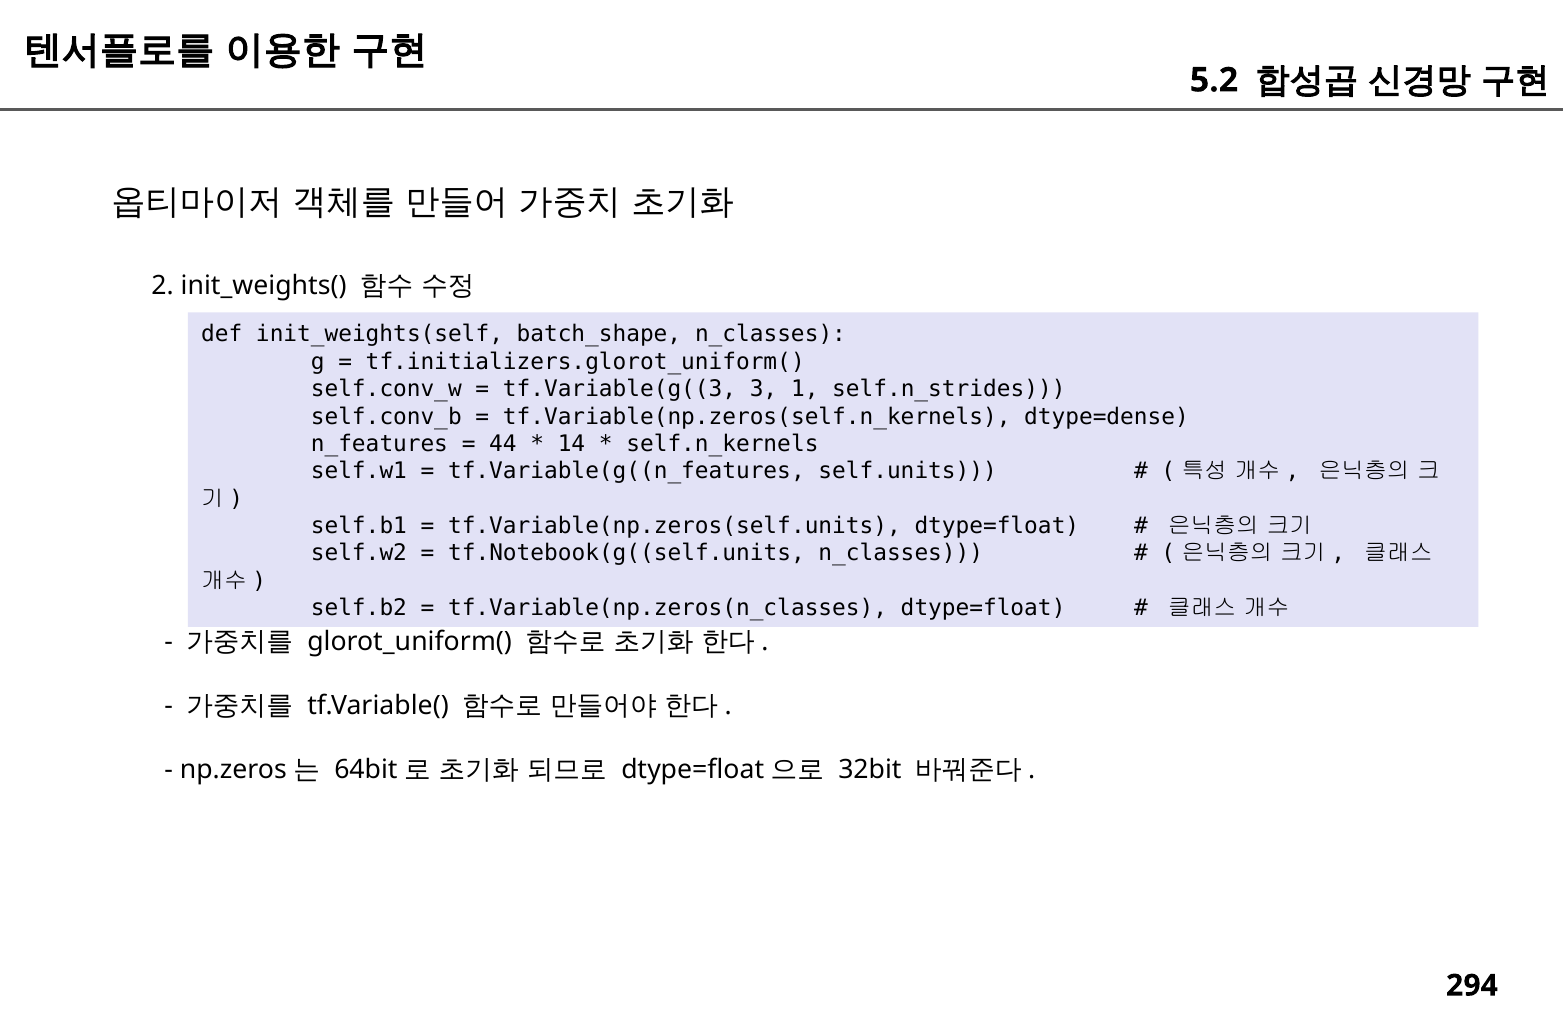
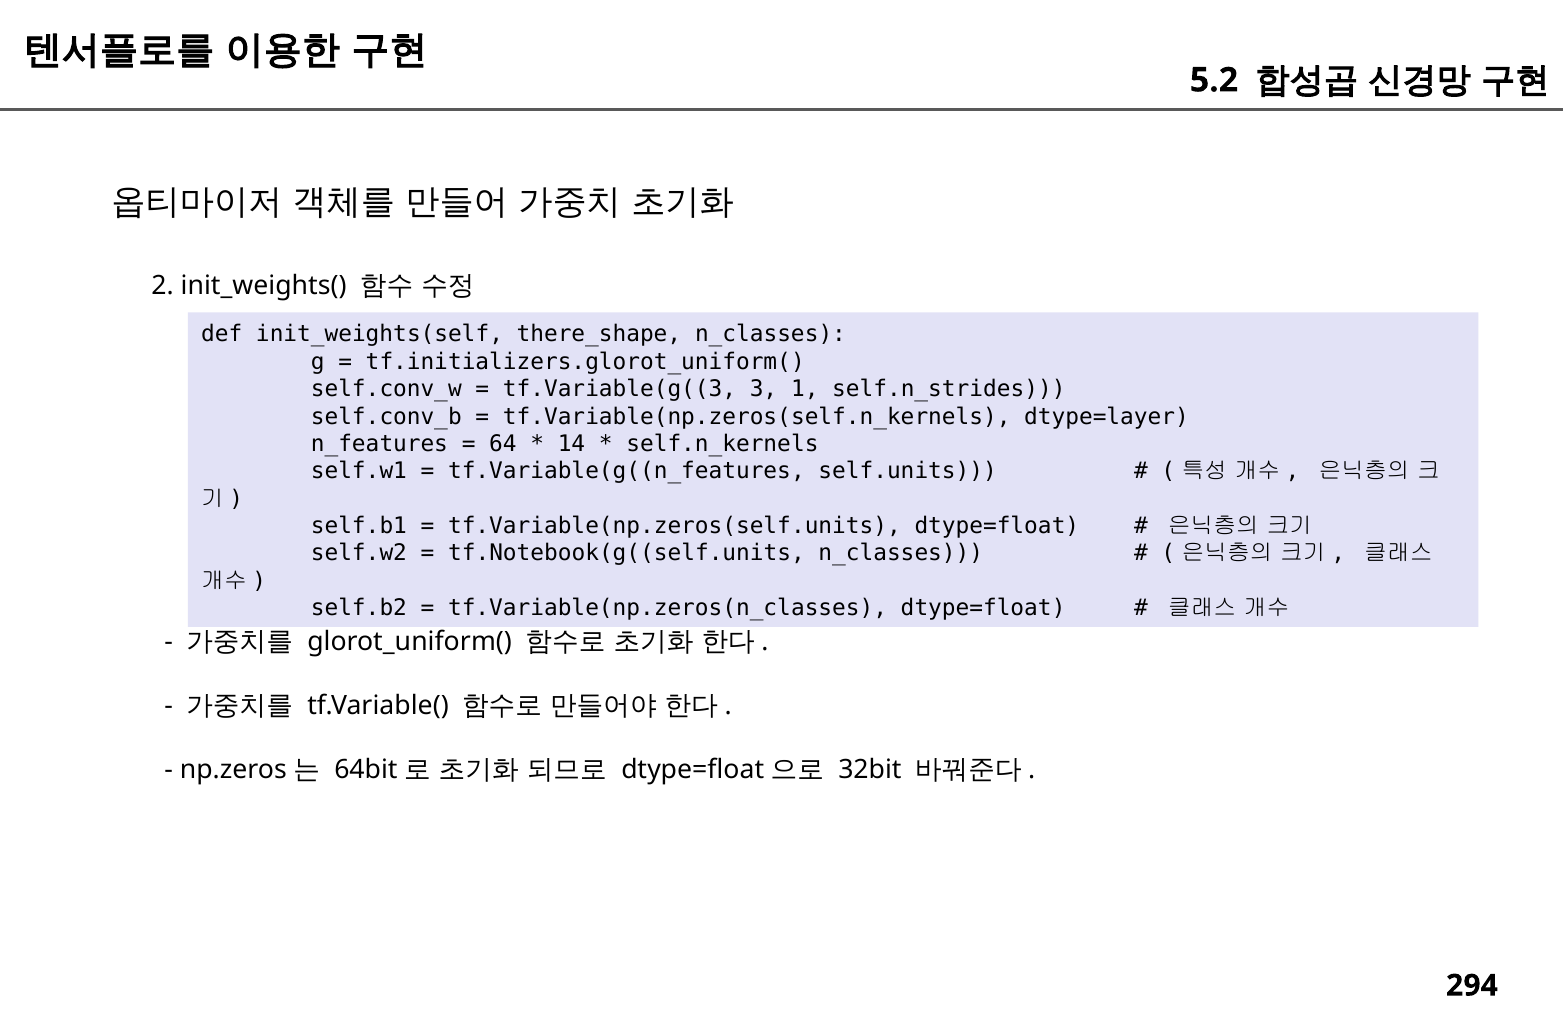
batch_shape: batch_shape -> there_shape (599, 334)
dtype=dense: dtype=dense -> dtype=layer (1106, 416)
44: 44 -> 64 (503, 444)
